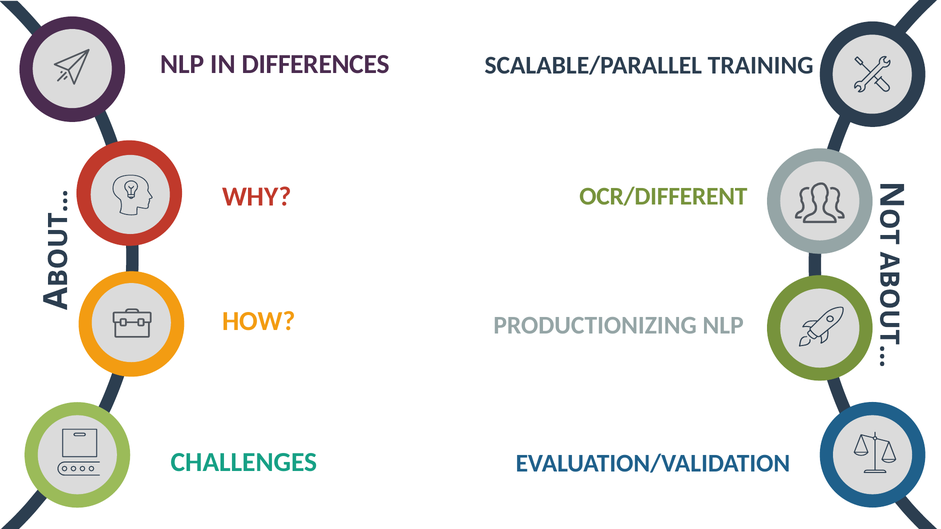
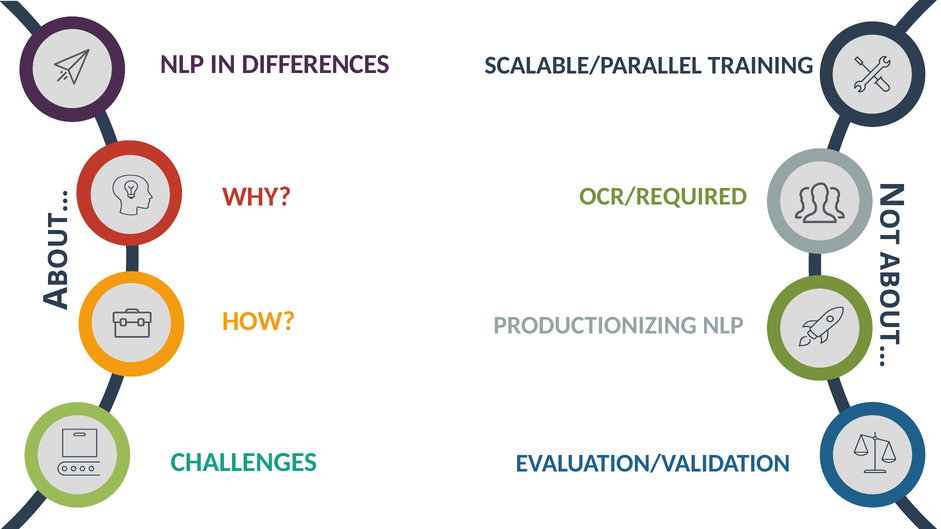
OCR/DIFFERENT: OCR/DIFFERENT -> OCR/REQUIRED (663, 197)
